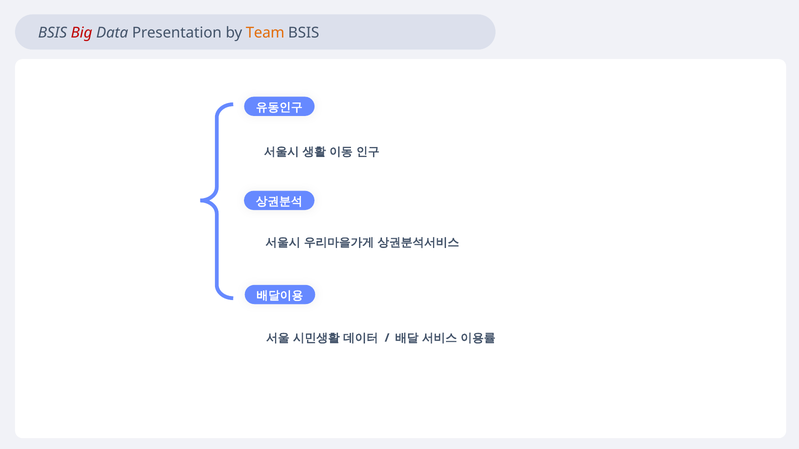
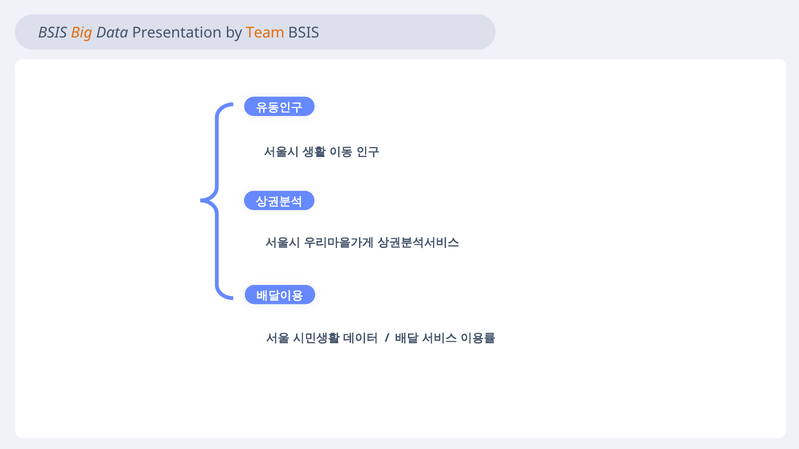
Big colour: red -> orange (82, 33)
